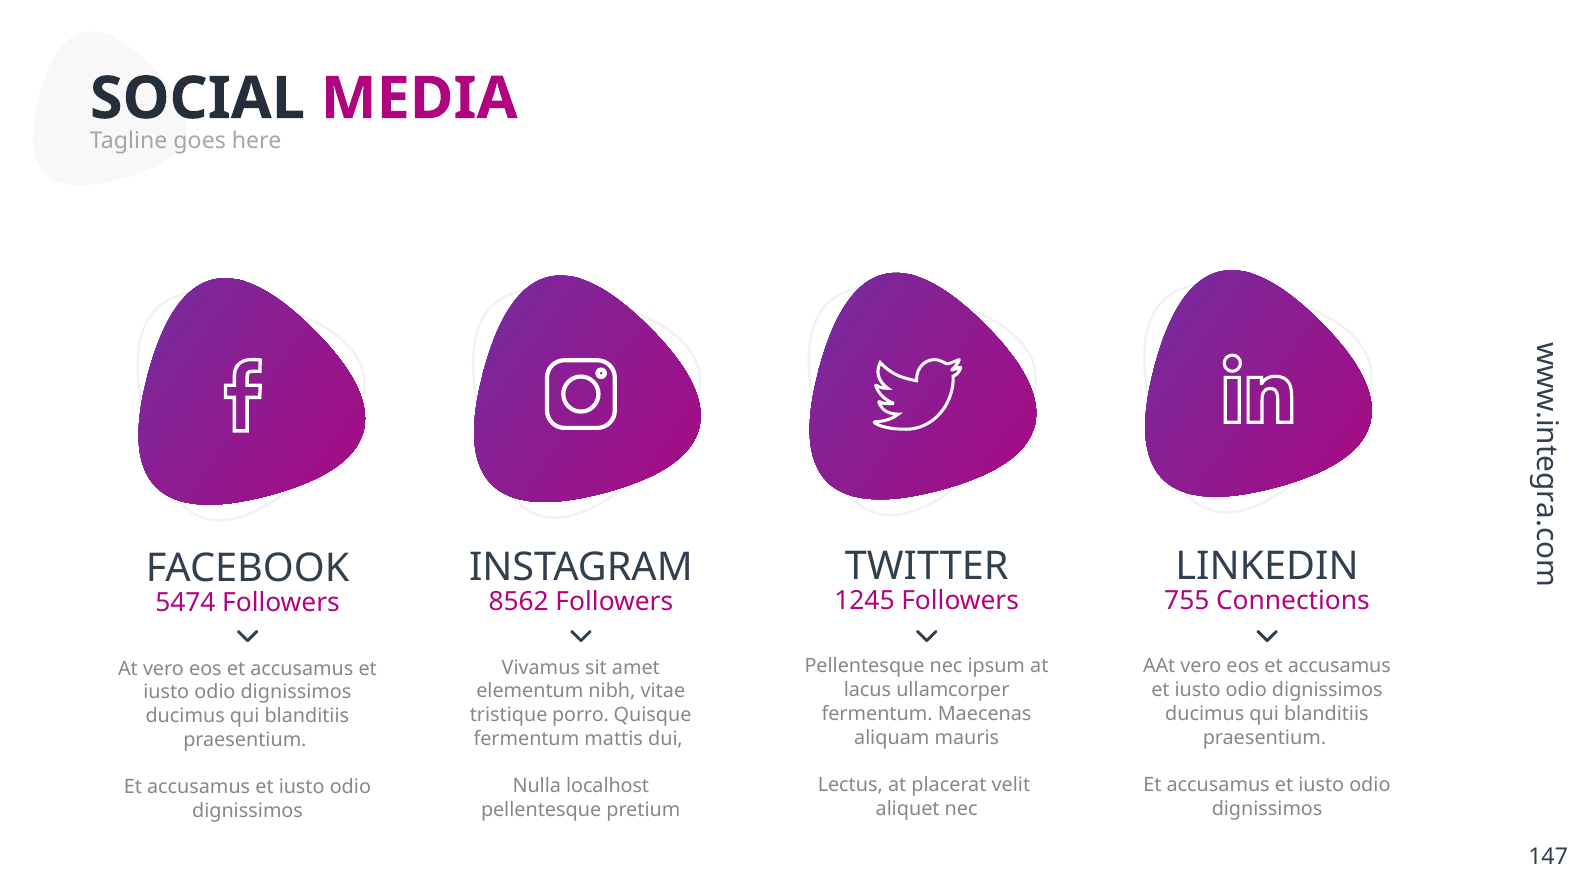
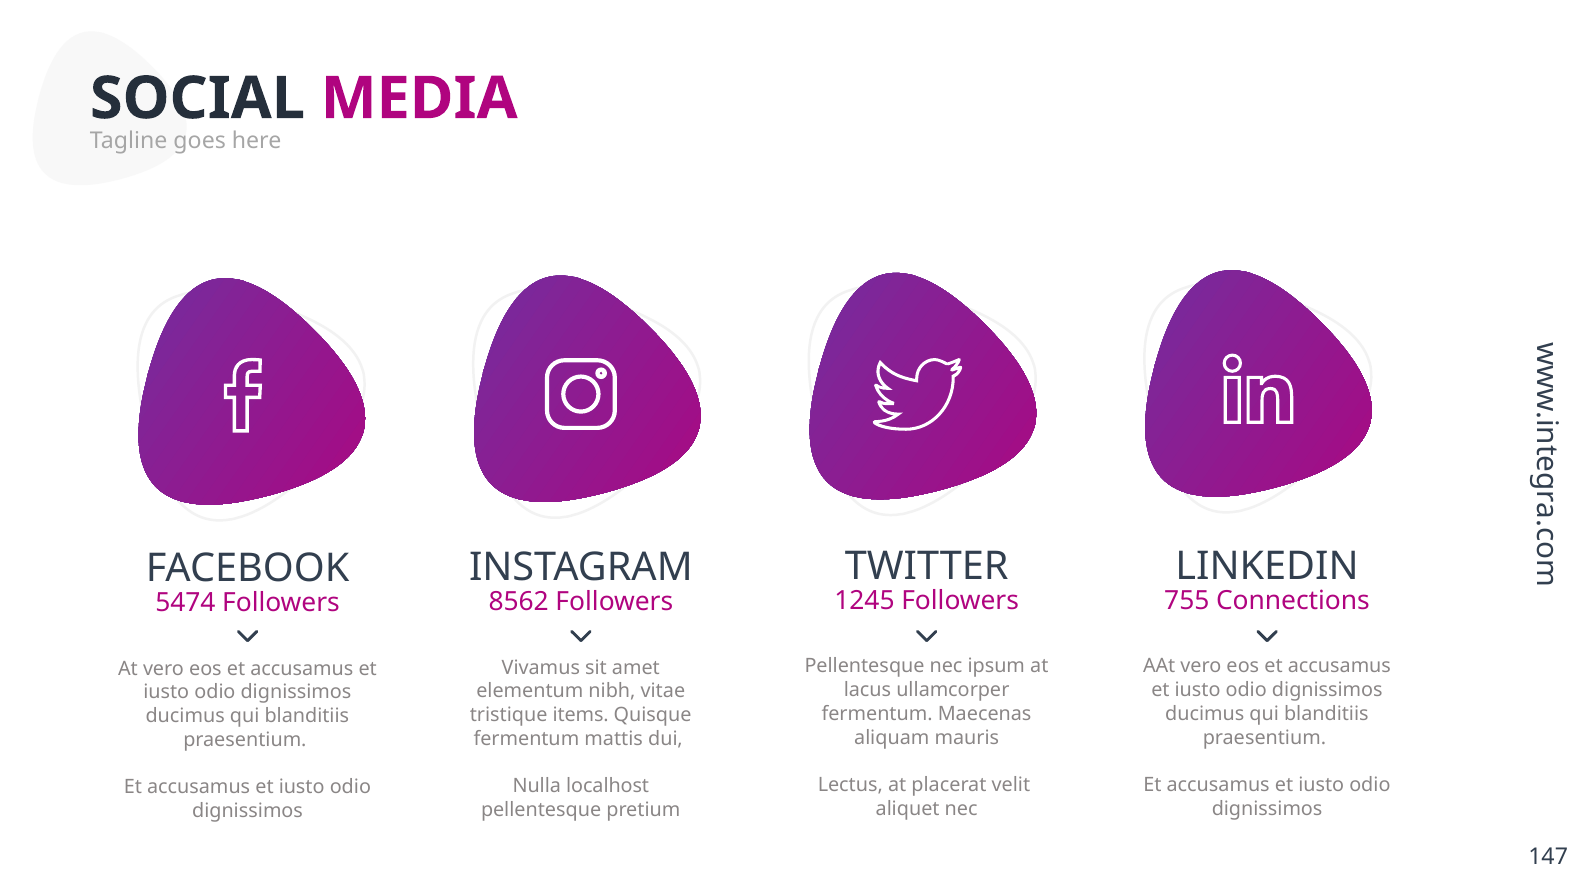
porro: porro -> items (581, 715)
